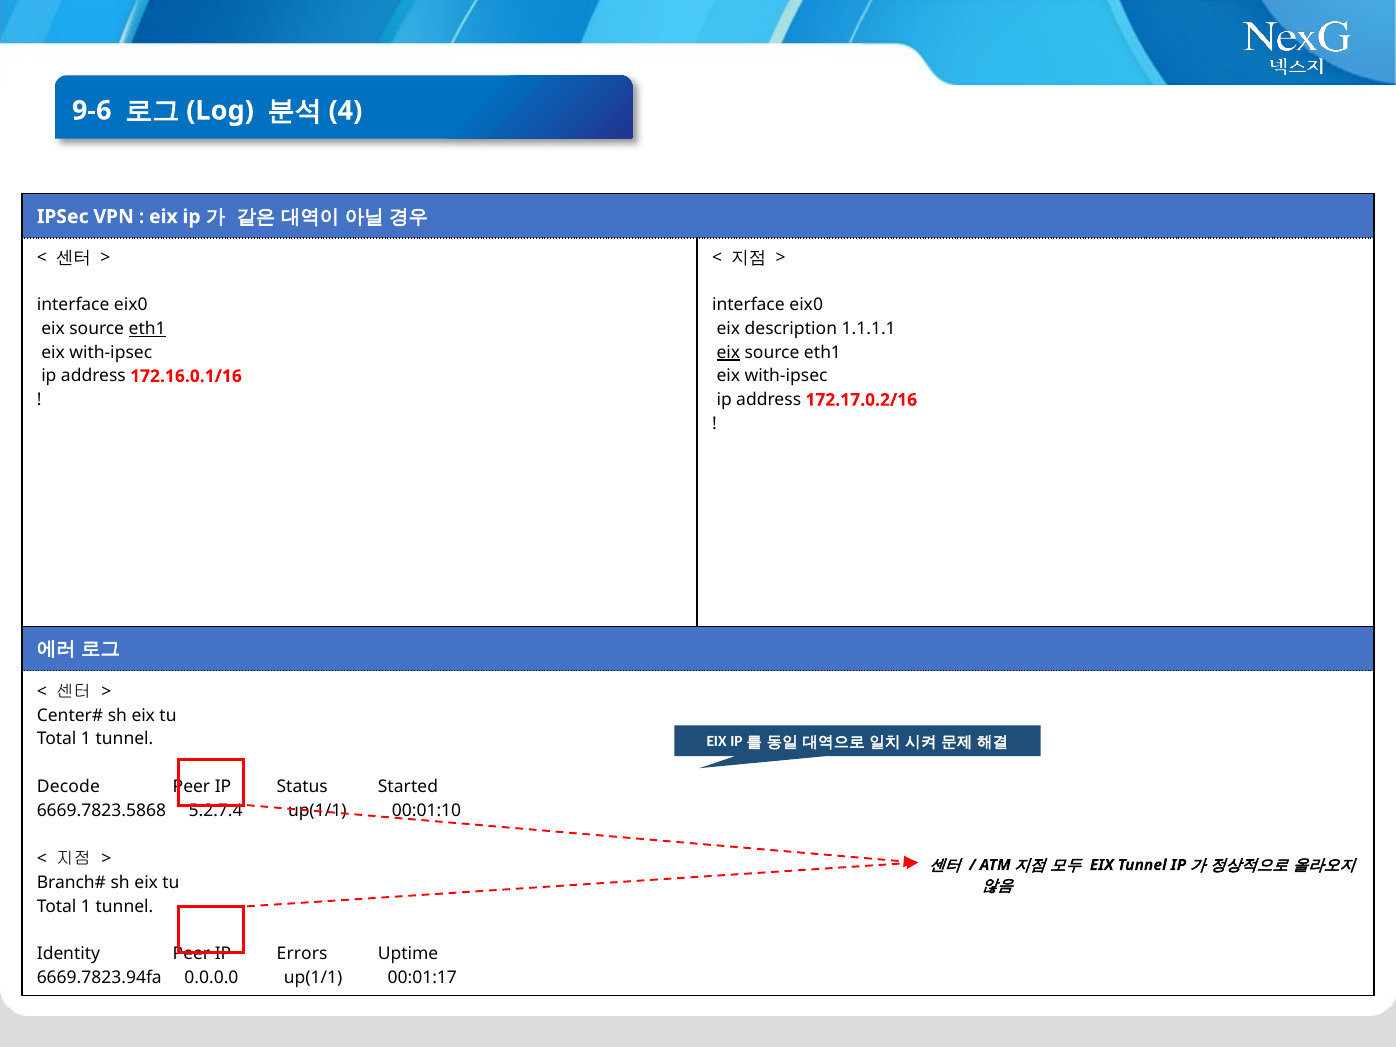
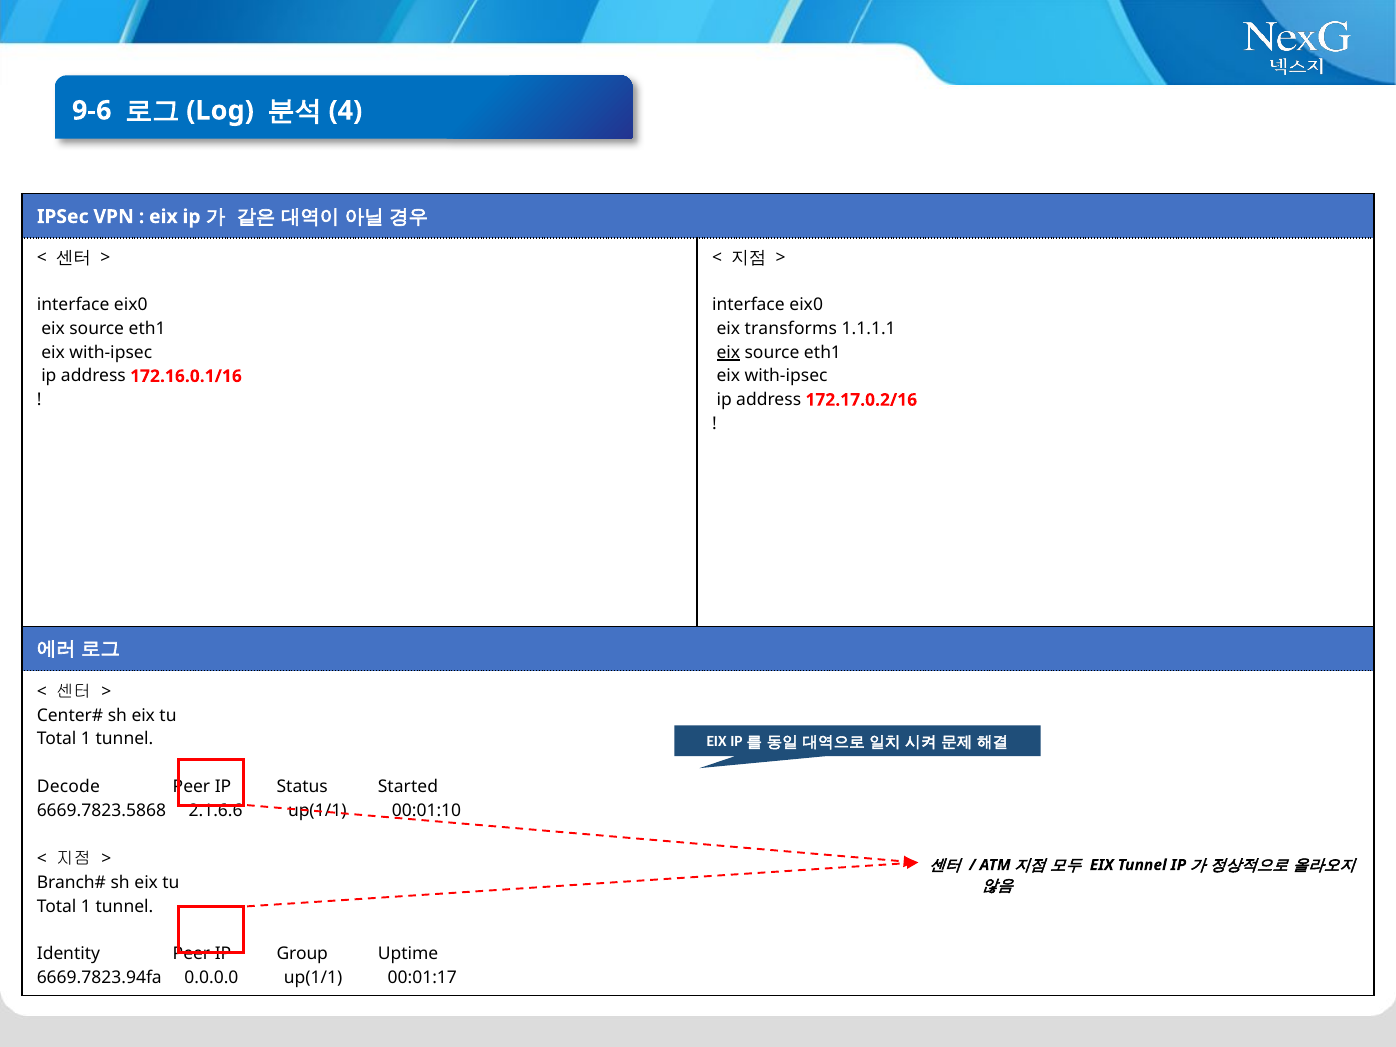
eth1 underline: present -> none (147, 329)
description: description -> transforms (791, 329)
5.2.7.4: 5.2.7.4 -> 2.1.6.6 (216, 810)
Errors: Errors -> Group (302, 954)
